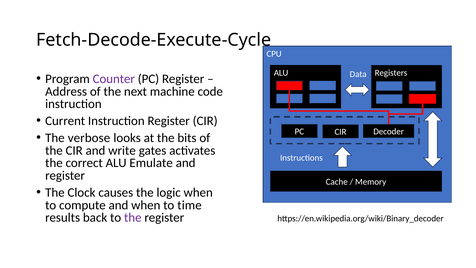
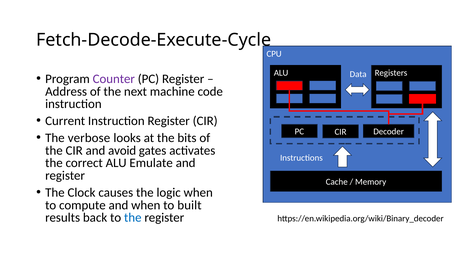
write: write -> avoid (122, 150)
time: time -> built (189, 205)
the colour: purple -> blue (133, 217)
